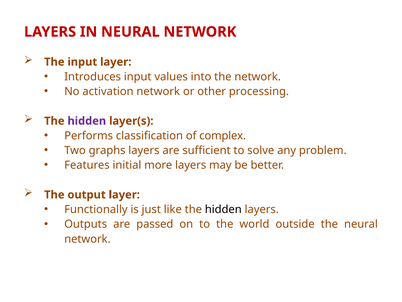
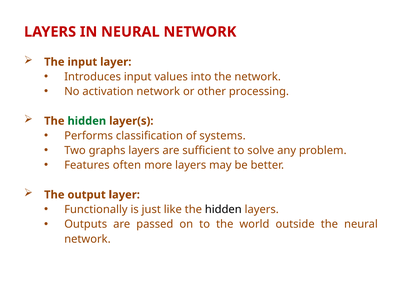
hidden colour: purple -> green (87, 121)
complex: complex -> systems (223, 136)
initial: initial -> often (127, 165)
